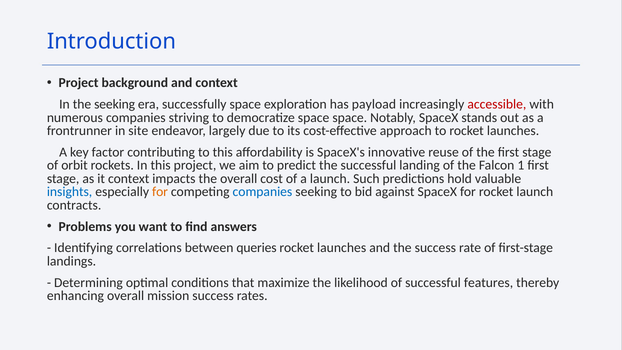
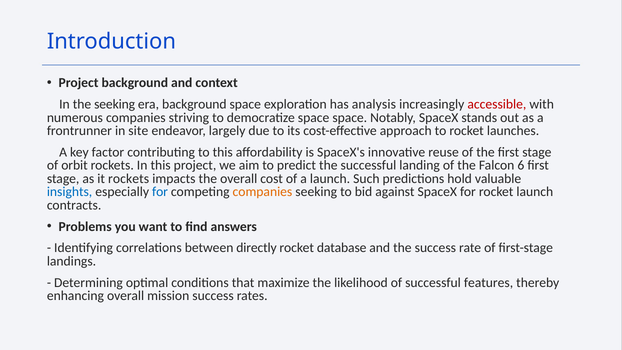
era successfully: successfully -> background (194, 104)
payload: payload -> analysis (374, 104)
1: 1 -> 6 (521, 165)
it context: context -> rockets (129, 179)
for colour: orange -> blue (160, 192)
companies colour: blue -> orange (262, 192)
queries: queries -> directly (257, 248)
launches: launches -> database (342, 248)
